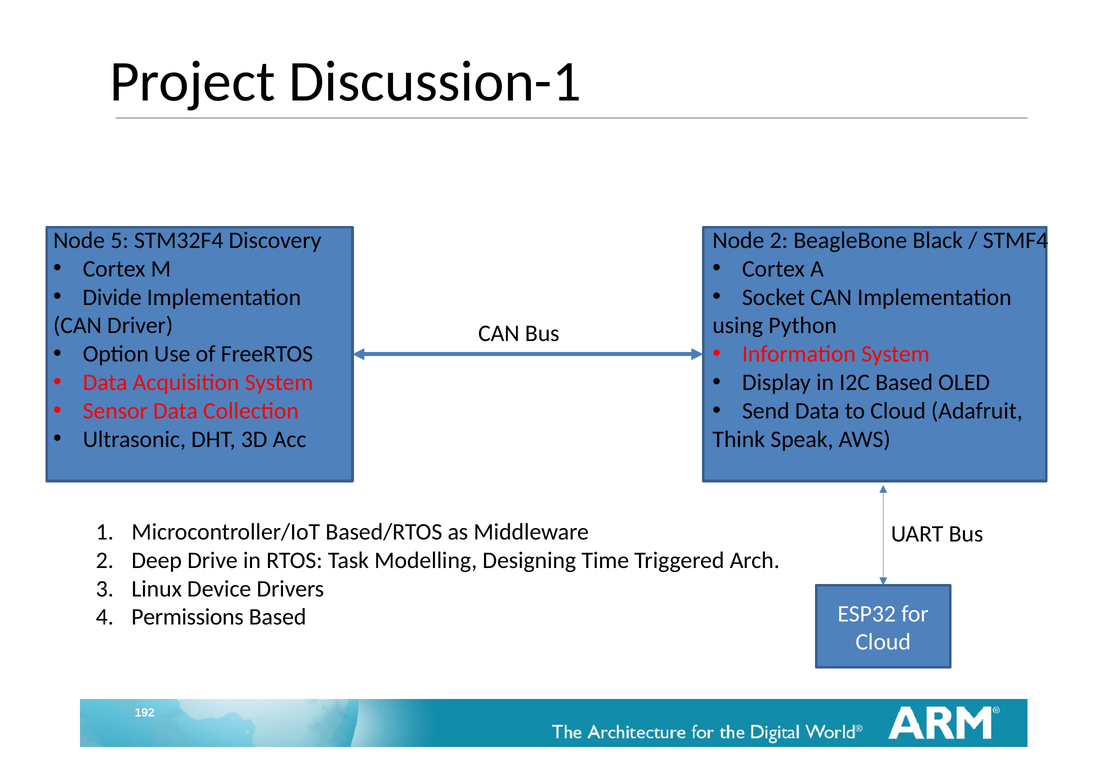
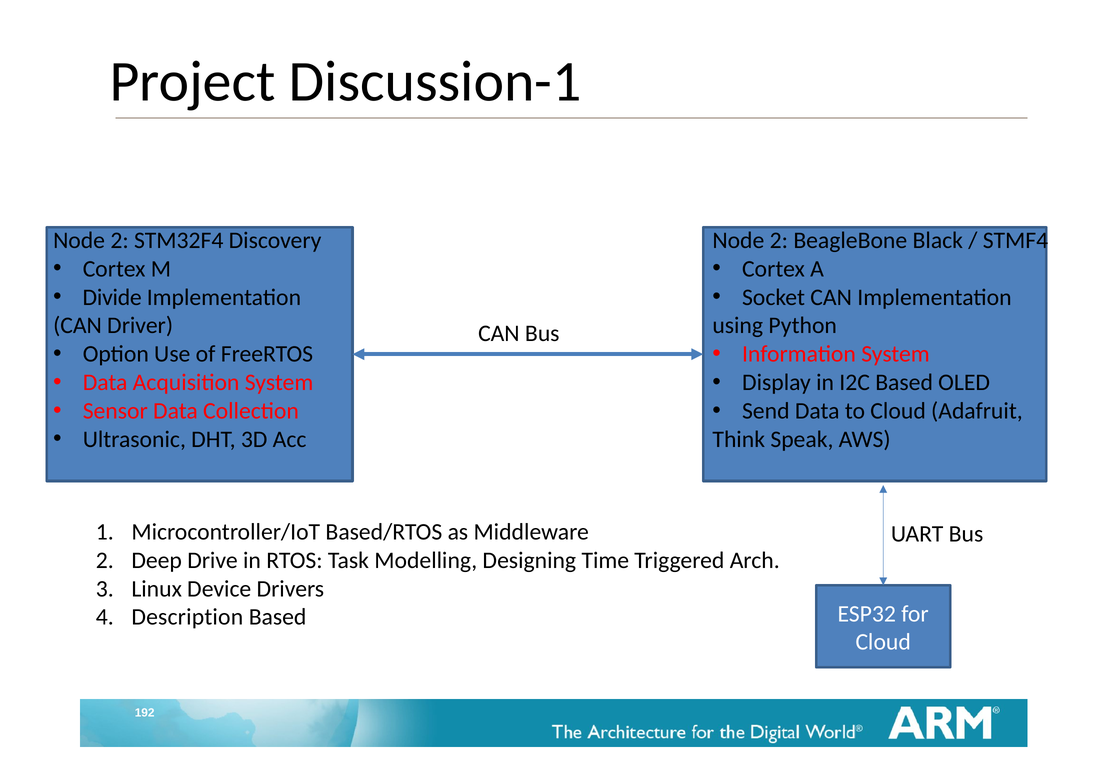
5: 5 -> 2 (120, 240)
Permissions: Permissions -> Description (187, 617)
